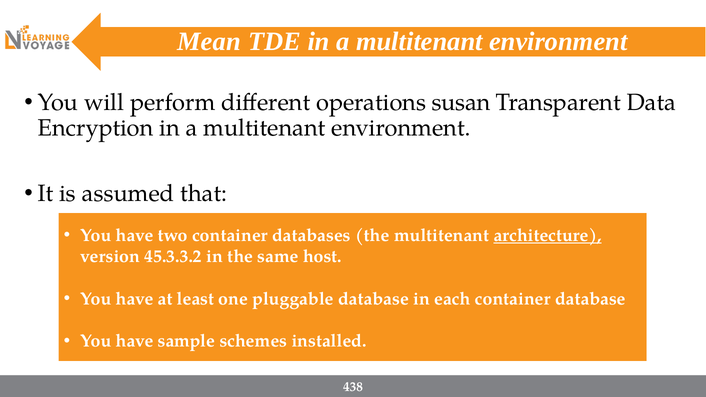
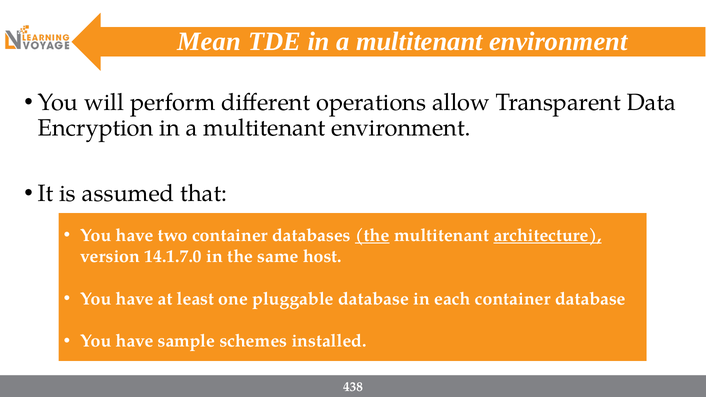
susan: susan -> allow (461, 102)
the underline: none -> present (372, 235)
45.3.3.2: 45.3.3.2 -> 14.1.7.0 (173, 257)
